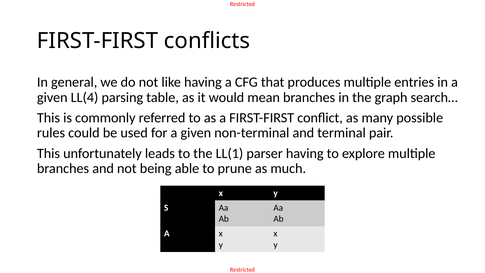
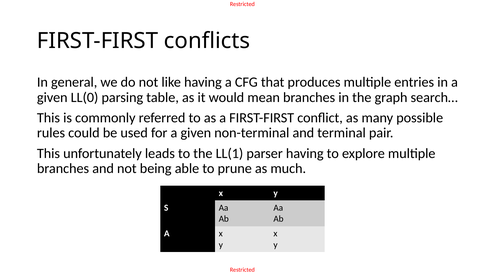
LL(4: LL(4 -> LL(0 (85, 97)
